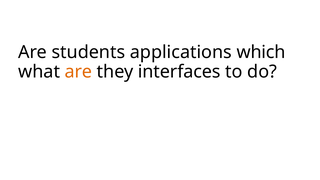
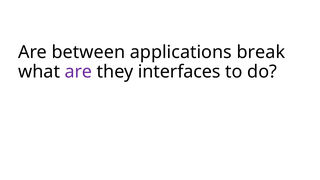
students: students -> between (88, 52)
which: which -> break (261, 52)
are colour: orange -> purple (78, 72)
